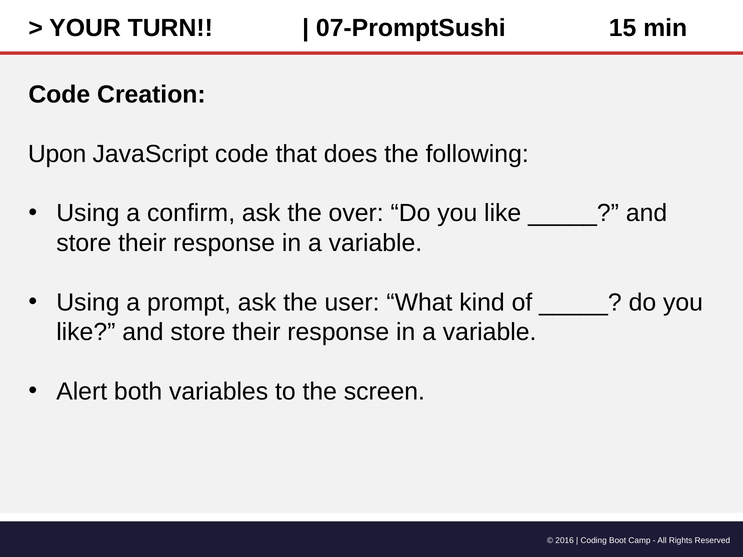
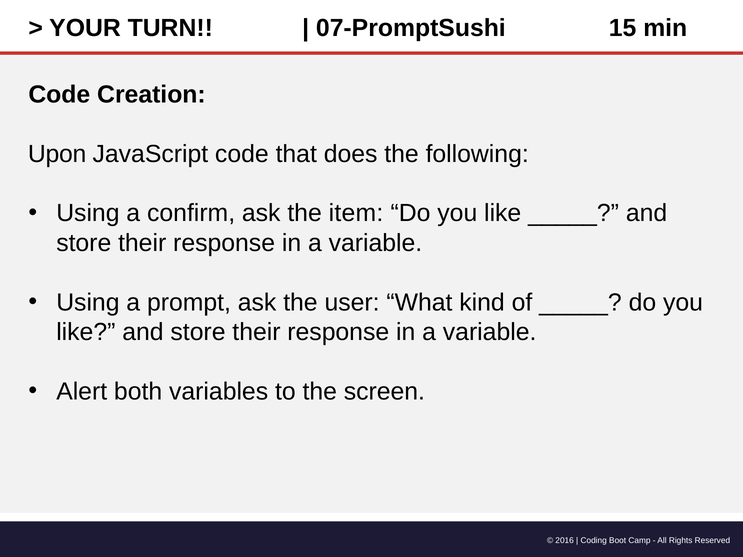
over: over -> item (356, 213)
